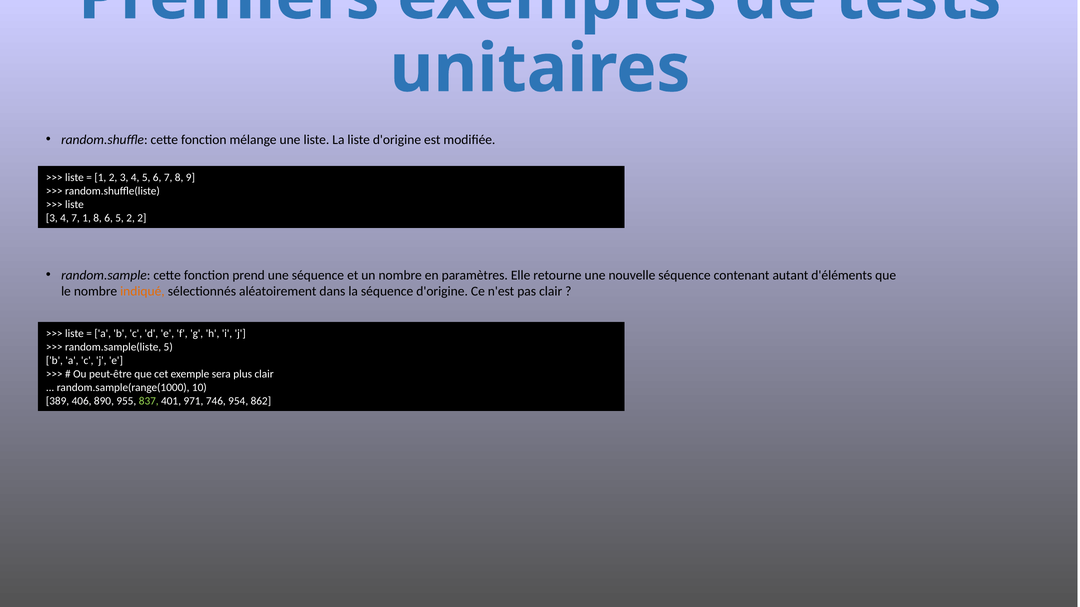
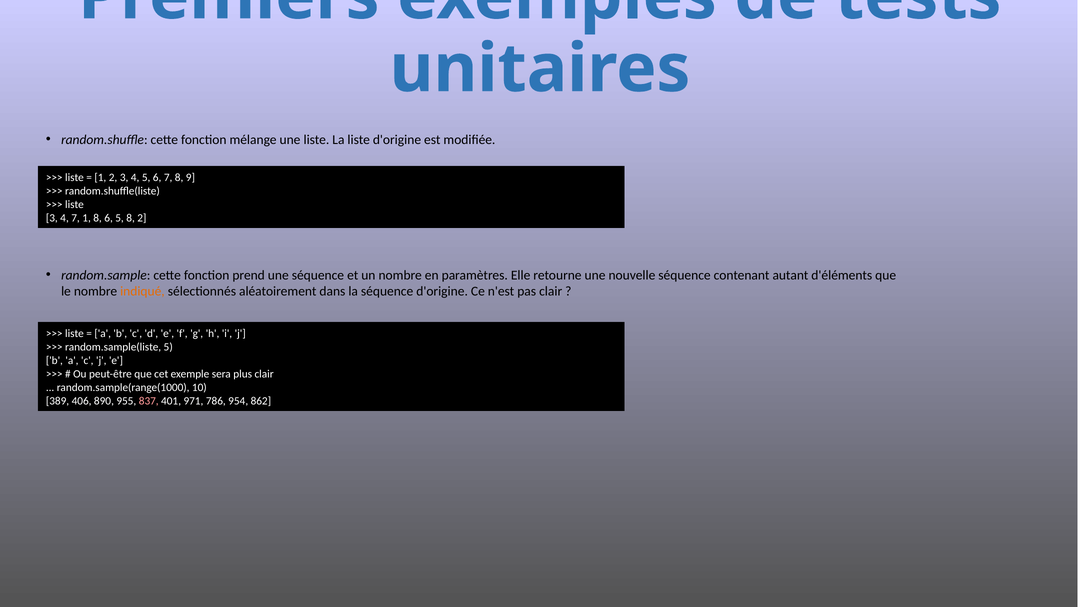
5 2: 2 -> 8 (131, 218)
837 colour: light green -> pink (149, 401)
746: 746 -> 786 (216, 401)
